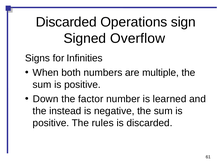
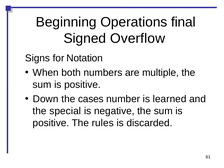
Discarded: Discarded -> Beginning (66, 22)
sign: sign -> final (183, 22)
Infinities: Infinities -> Notation (85, 58)
factor: factor -> cases (91, 99)
instead: instead -> special (65, 111)
